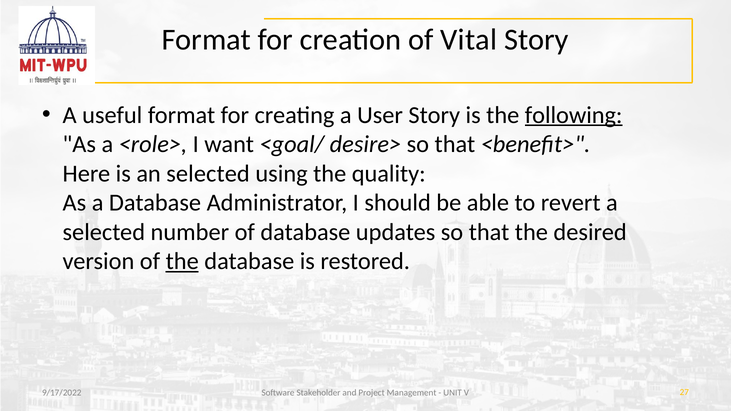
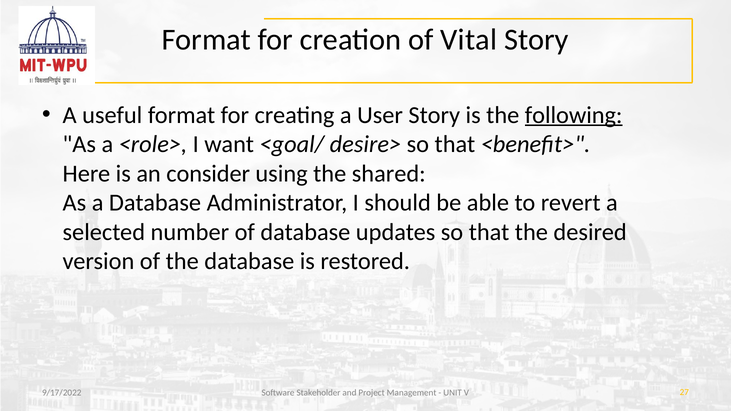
an selected: selected -> consider (208, 174)
quality: quality -> shared (389, 174)
the underline: present -> none (182, 261)
